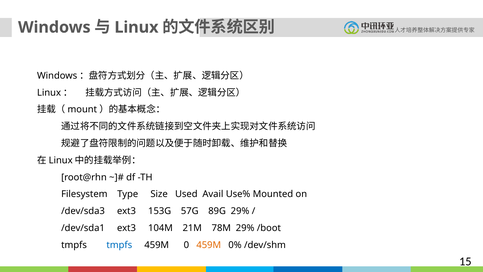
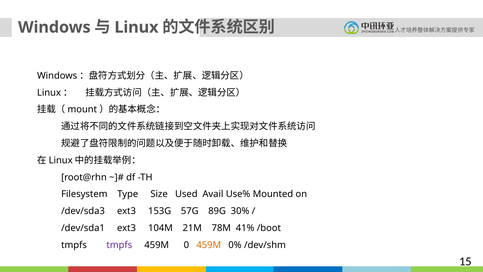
89G 29%: 29% -> 30% (240, 211)
78M 29%: 29% -> 41% (245, 228)
tmpfs colour: blue -> purple (119, 245)
